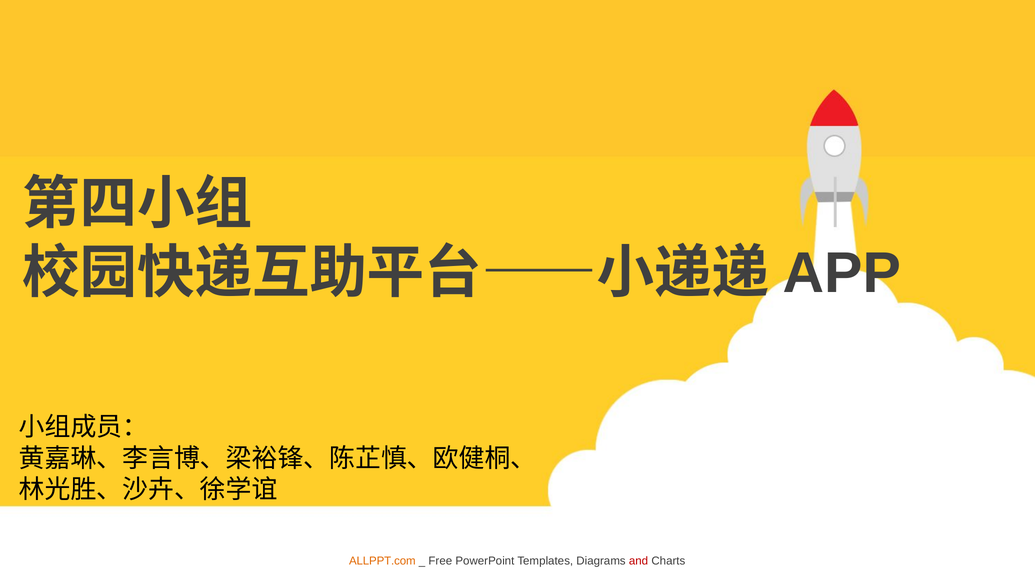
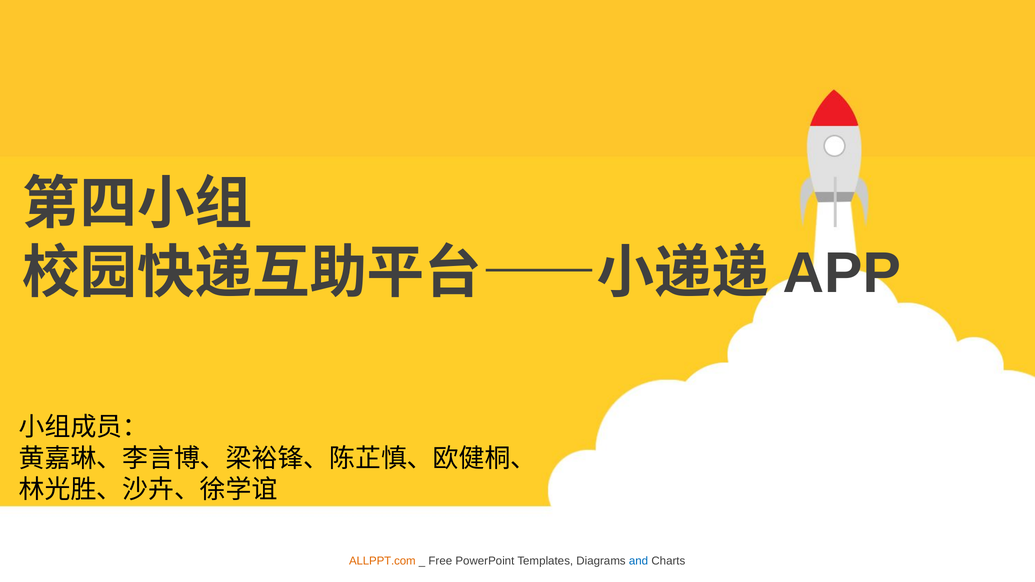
and colour: red -> blue (639, 561)
